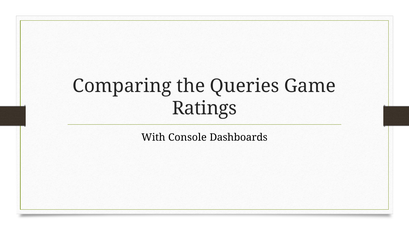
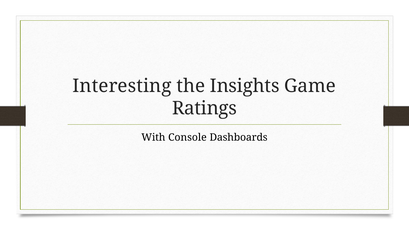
Comparing: Comparing -> Interesting (122, 86)
Queries: Queries -> Insights (245, 86)
